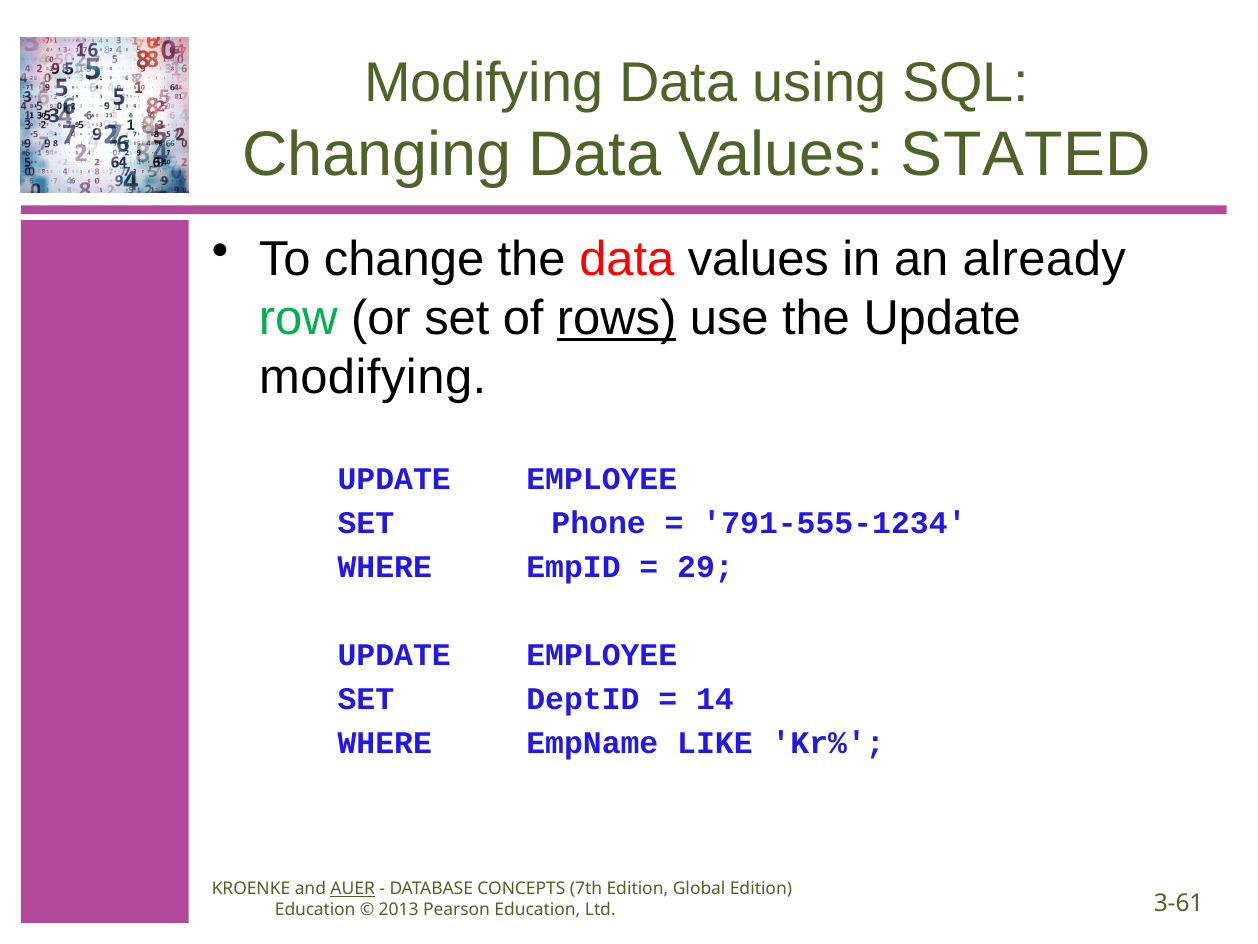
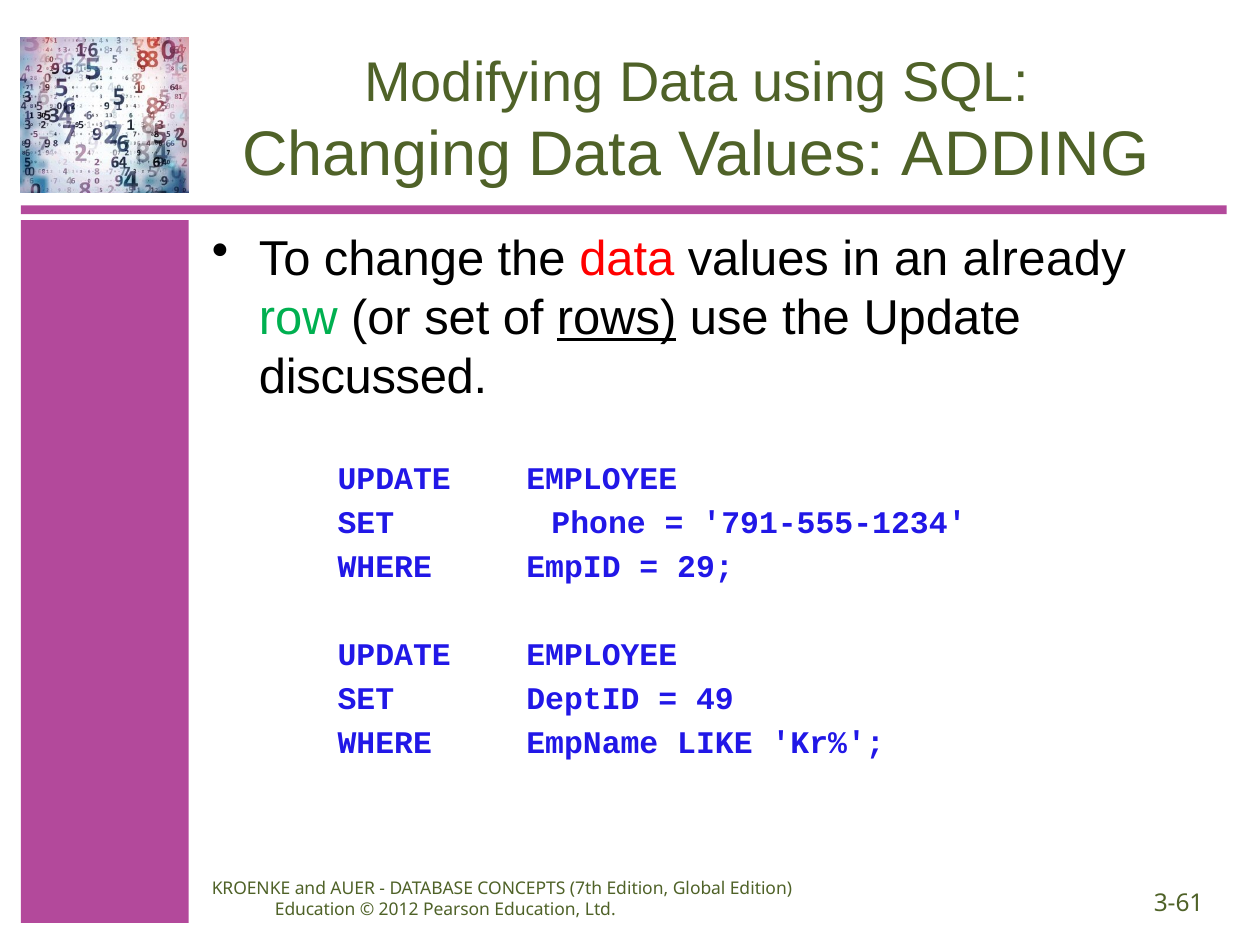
STATED: STATED -> ADDING (1026, 154)
modifying: modifying -> discussed (373, 377)
14: 14 -> 49 (715, 699)
AUER underline: present -> none (353, 888)
2013: 2013 -> 2012 (399, 909)
